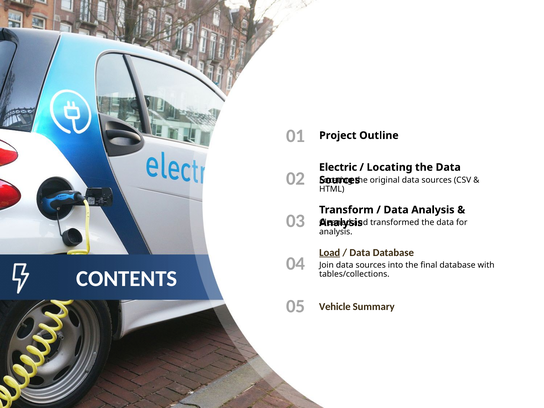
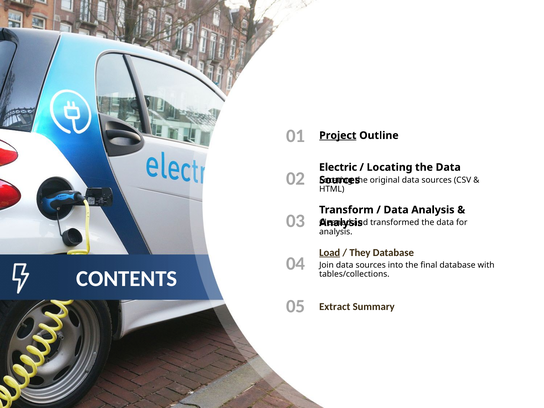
Project underline: none -> present (338, 135)
Data: Data -> They (360, 253)
Vehicle: Vehicle -> Extract (335, 307)
